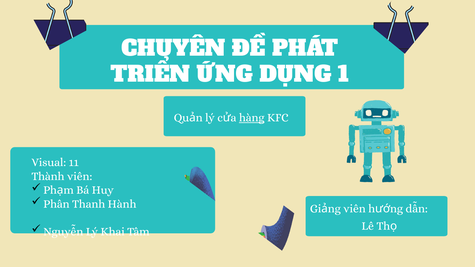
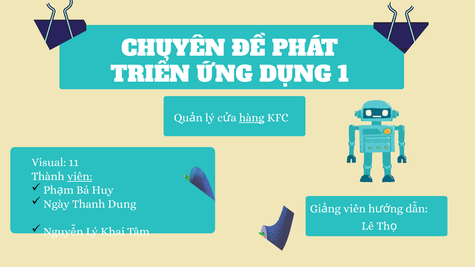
viên underline: none -> present (80, 176)
Phân: Phân -> Ngày (56, 204)
Hành: Hành -> Dung (122, 204)
